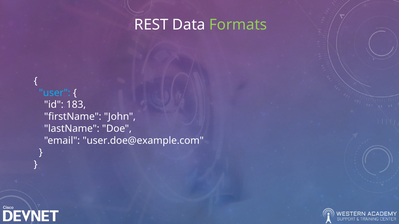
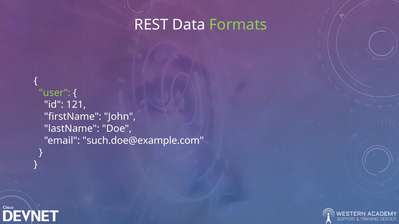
user colour: light blue -> light green (55, 93)
183: 183 -> 121 (76, 105)
user.doe@example.com: user.doe@example.com -> such.doe@example.com (143, 141)
